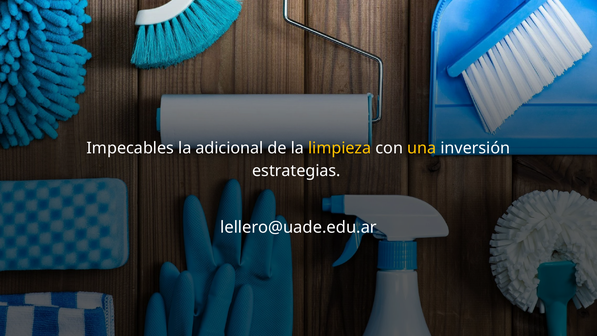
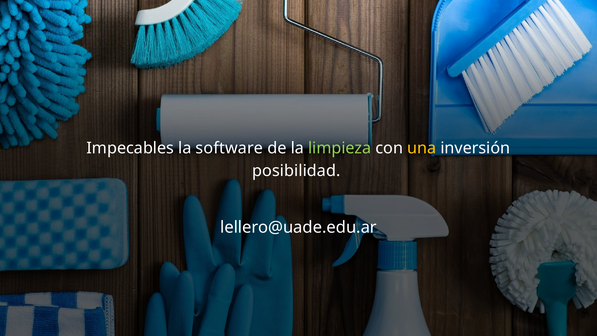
adicional: adicional -> software (229, 148)
limpieza colour: yellow -> light green (340, 148)
estrategias: estrategias -> posibilidad (296, 171)
